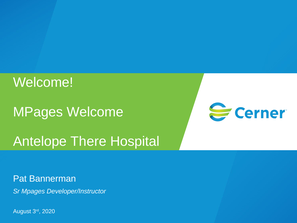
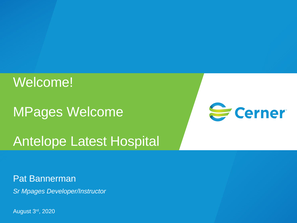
There: There -> Latest (89, 141)
